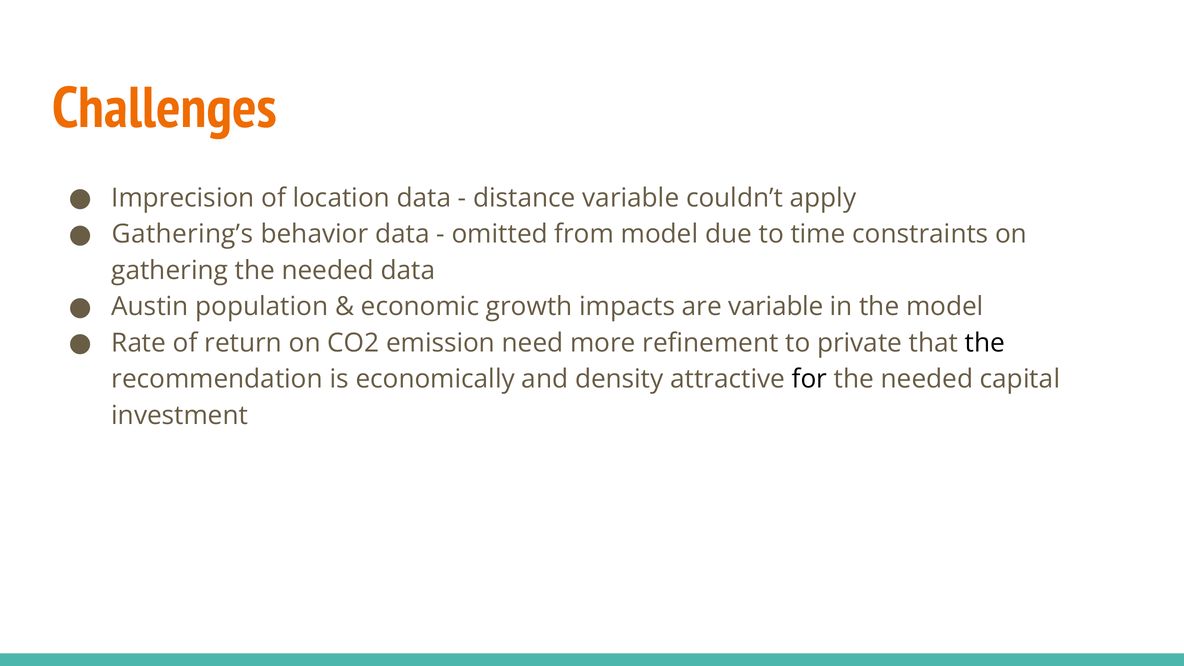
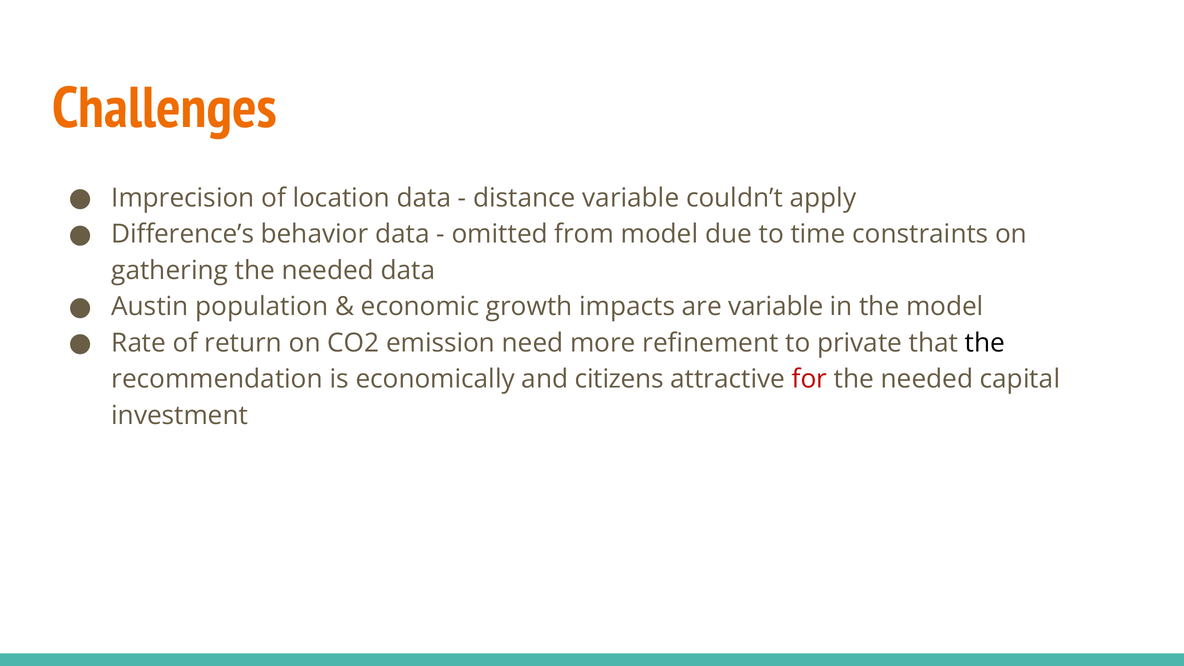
Gathering’s: Gathering’s -> Difference’s (183, 234)
density: density -> citizens (619, 379)
for colour: black -> red (809, 379)
